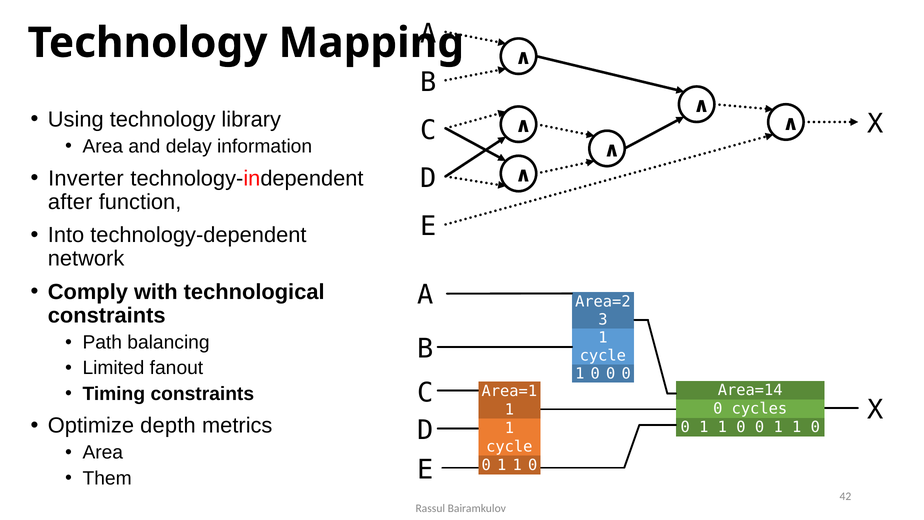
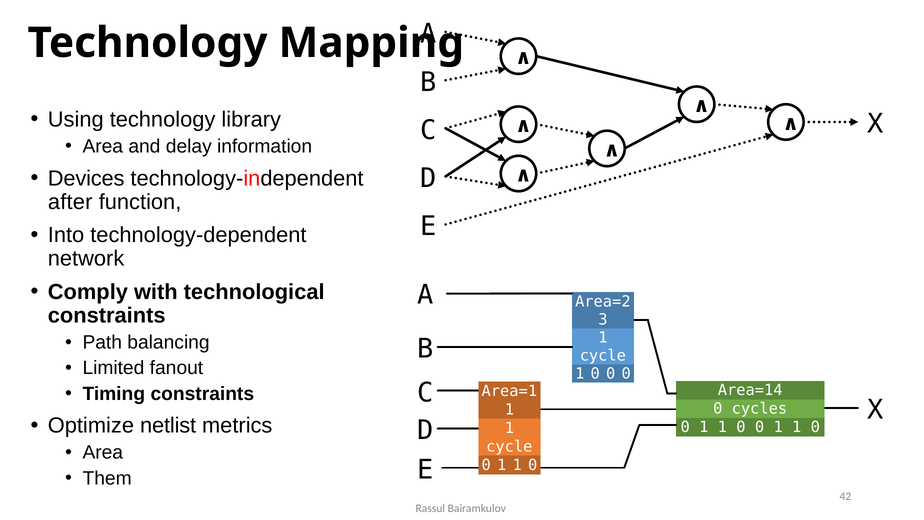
Inverter: Inverter -> Devices (86, 178)
depth: depth -> netlist (168, 425)
